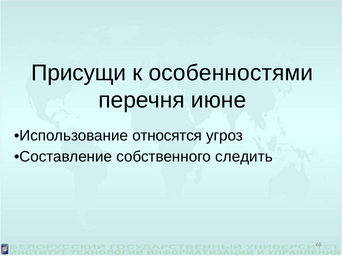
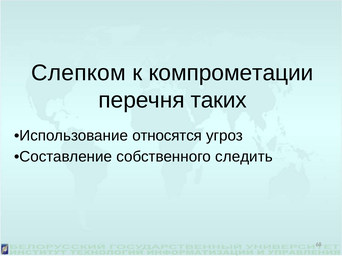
Присущи: Присущи -> Слепком (78, 73)
особенностями: особенностями -> компрометации (231, 73)
июне: июне -> таких (219, 100)
